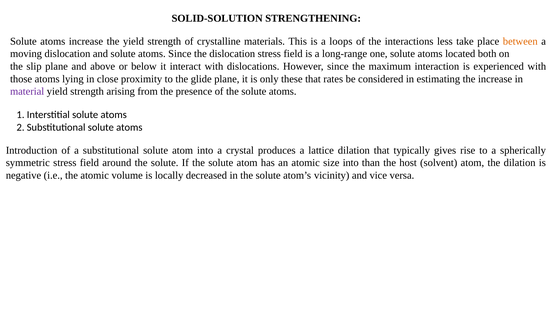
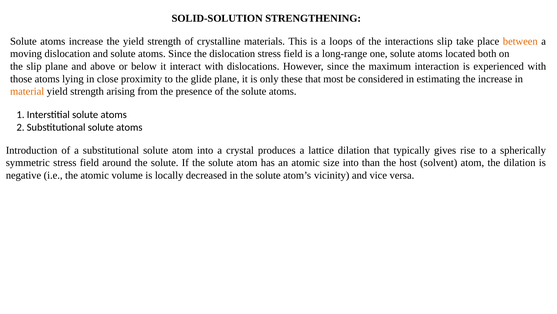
interactions less: less -> slip (445, 41)
rates: rates -> most (333, 79)
material colour: purple -> orange (27, 91)
